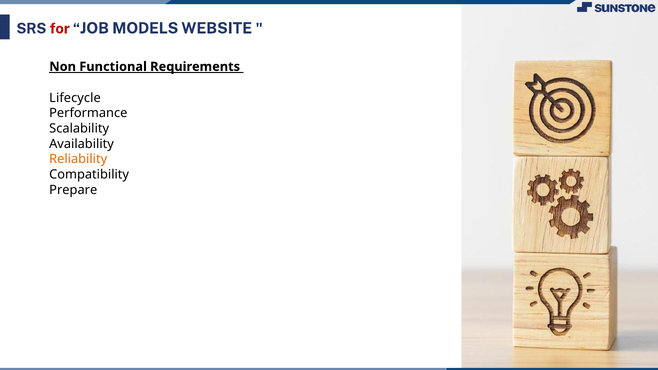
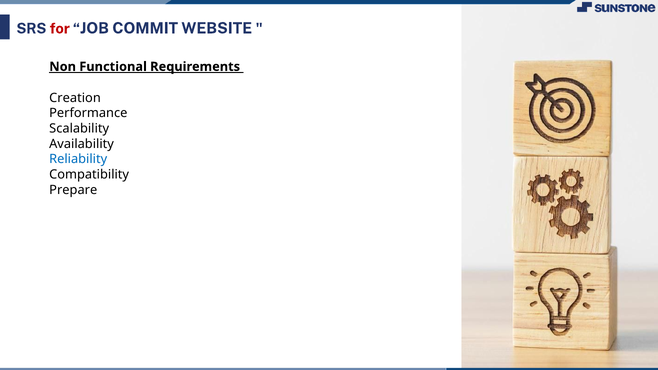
MODELS: MODELS -> COMMIT (145, 28)
Lifecycle: Lifecycle -> Creation (75, 98)
Reliability colour: orange -> blue (78, 159)
